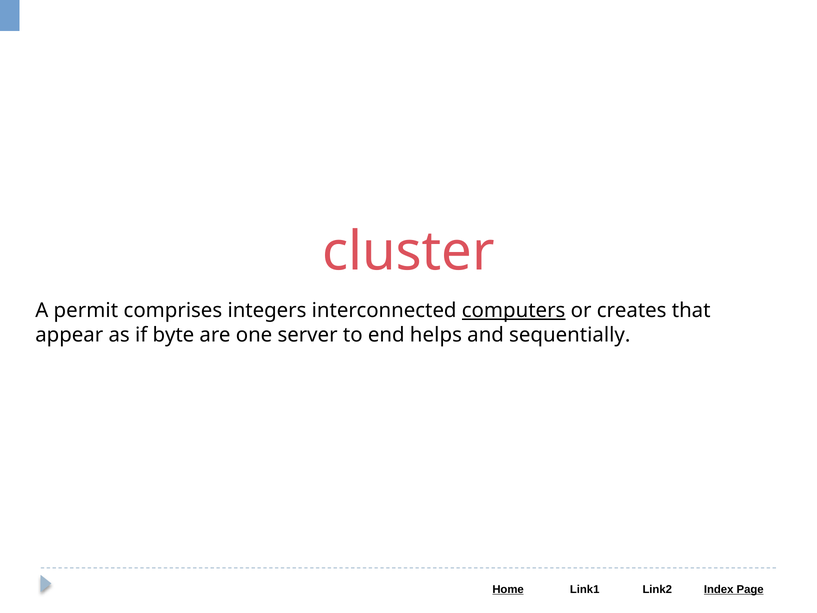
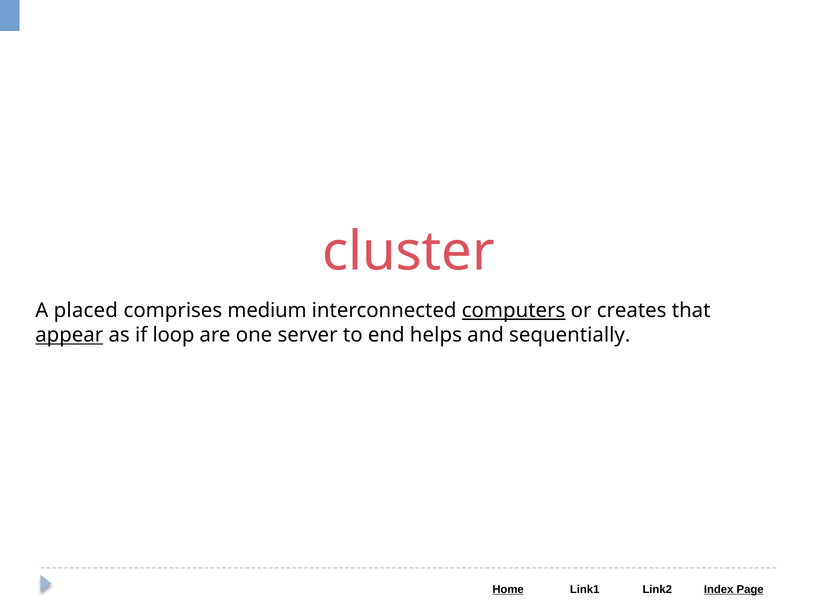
permit: permit -> placed (86, 310)
integers: integers -> medium (267, 310)
appear underline: none -> present (69, 335)
byte: byte -> loop (173, 335)
